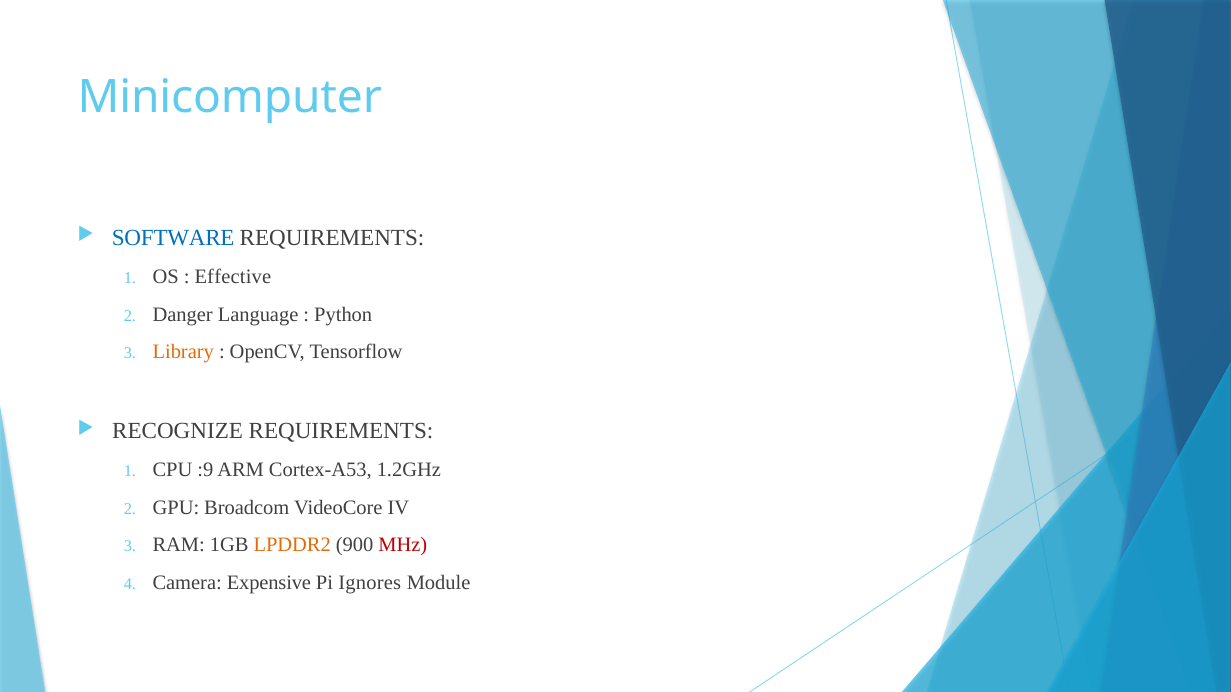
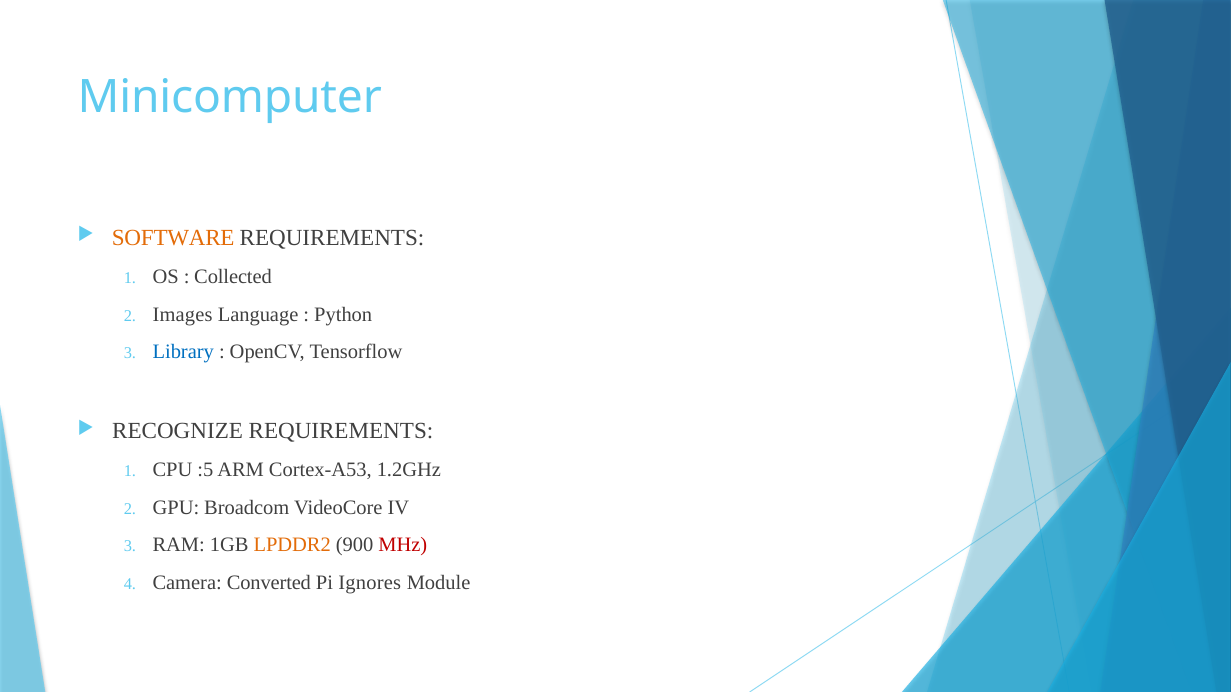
SOFTWARE colour: blue -> orange (173, 238)
Effective: Effective -> Collected (233, 277)
Danger: Danger -> Images (183, 314)
Library colour: orange -> blue (183, 352)
:9: :9 -> :5 (205, 470)
Expensive: Expensive -> Converted (269, 583)
